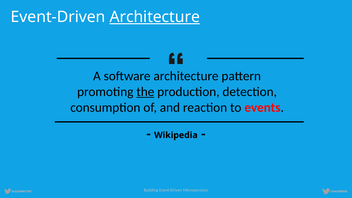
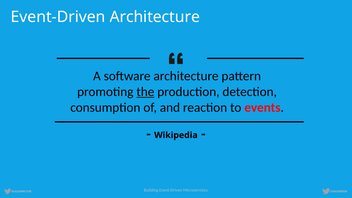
Architecture underline: present -> none (155, 17)
